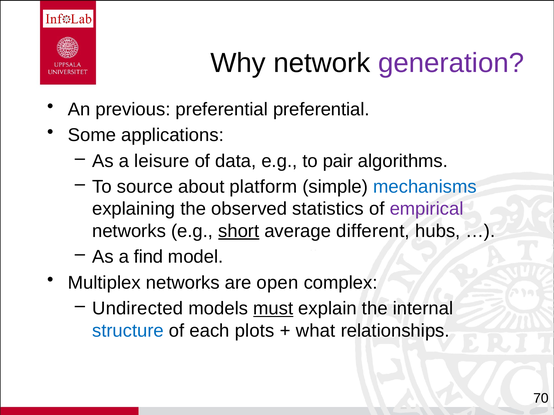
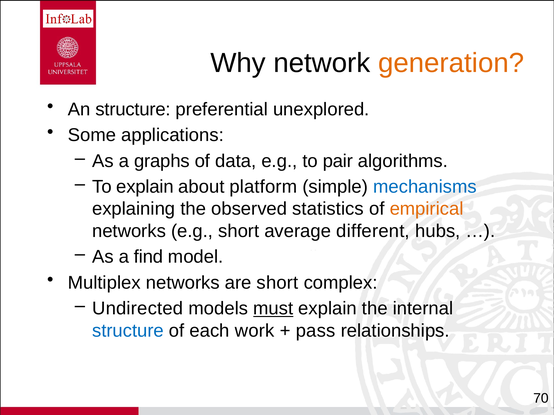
generation colour: purple -> orange (451, 63)
An previous: previous -> structure (133, 109)
preferential preferential: preferential -> unexplored (321, 109)
leisure: leisure -> graphs (162, 161)
To source: source -> explain (145, 187)
empirical colour: purple -> orange (427, 209)
short underline: present -> none (239, 231)
are open: open -> short (277, 283)
plots: plots -> work (255, 331)
what: what -> pass (316, 331)
